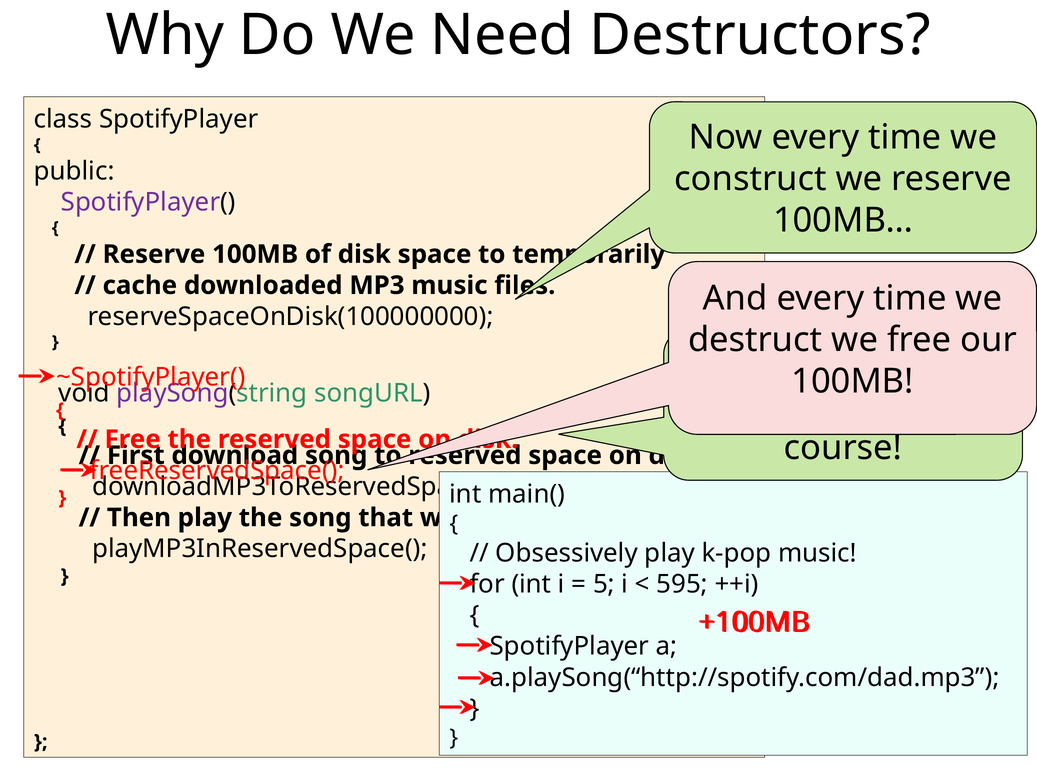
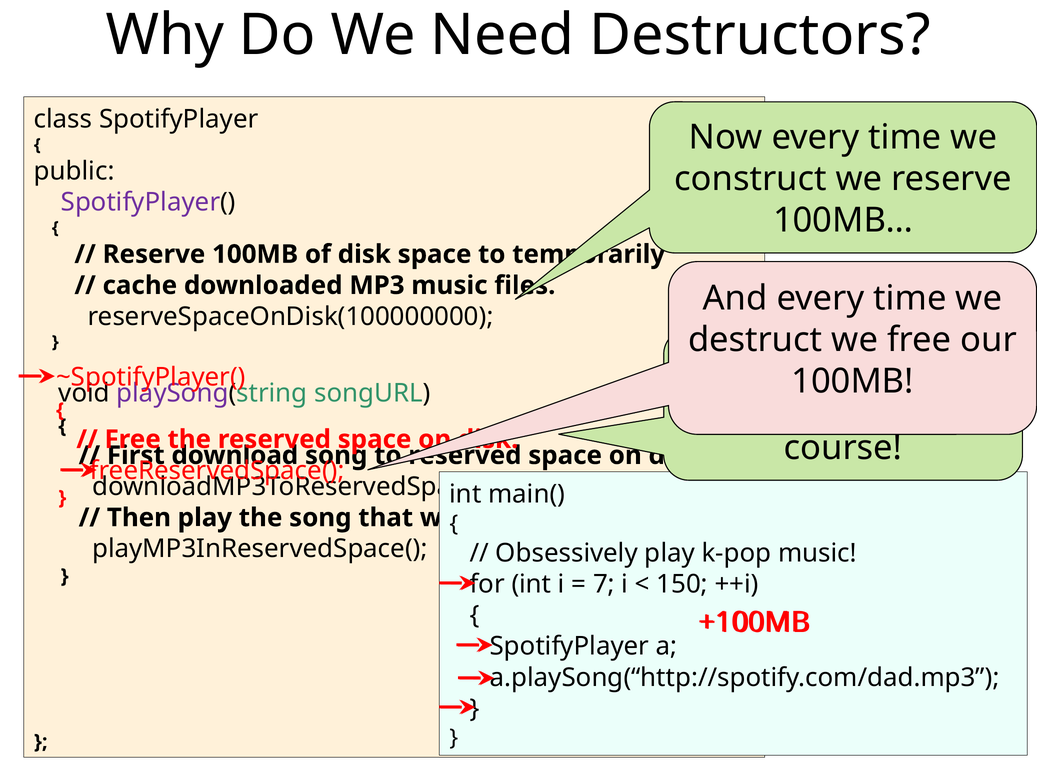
5: 5 -> 7 (604, 584)
595: 595 -> 150 (682, 584)
